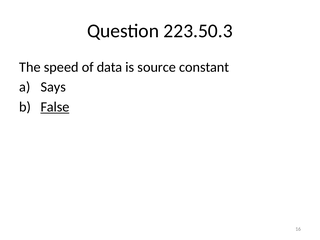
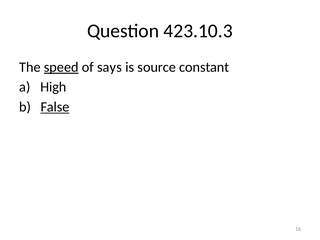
223.50.3: 223.50.3 -> 423.10.3 (198, 31)
speed underline: none -> present (61, 67)
data: data -> says (109, 67)
Says: Says -> High (53, 87)
